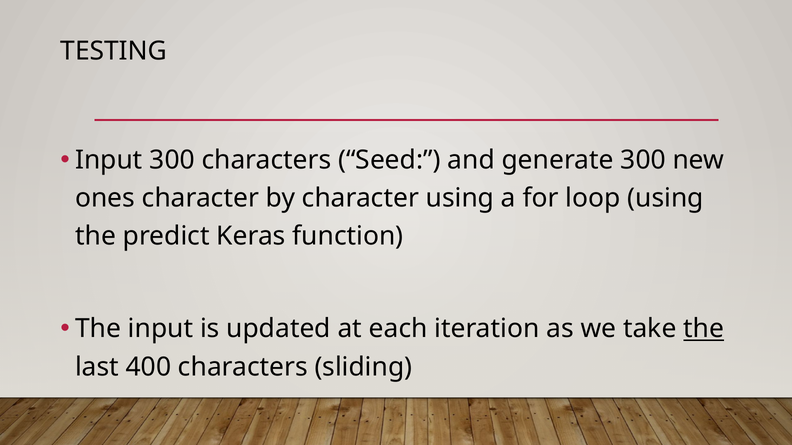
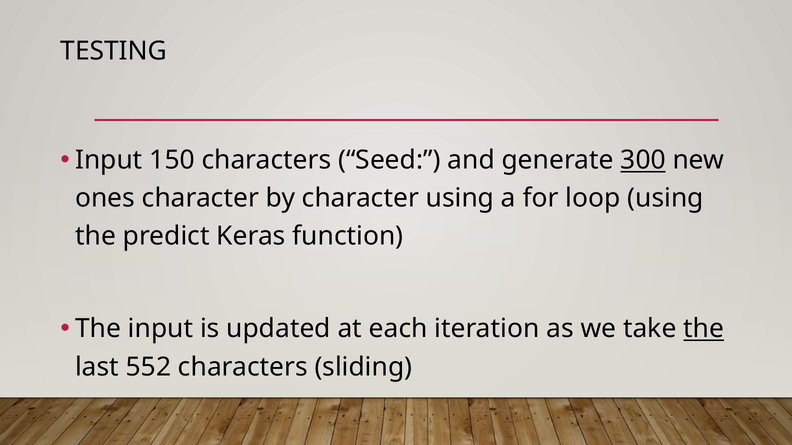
Input 300: 300 -> 150 (172, 160)
300 underline: none -> present (643, 160)
400: 400 -> 552 (148, 367)
